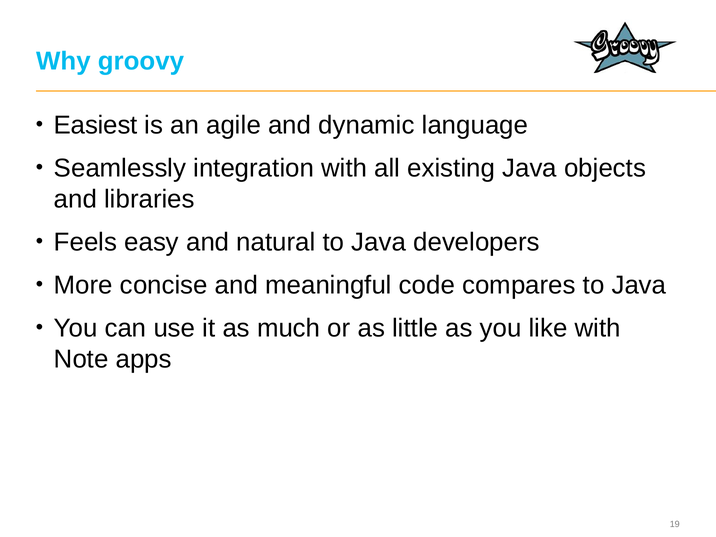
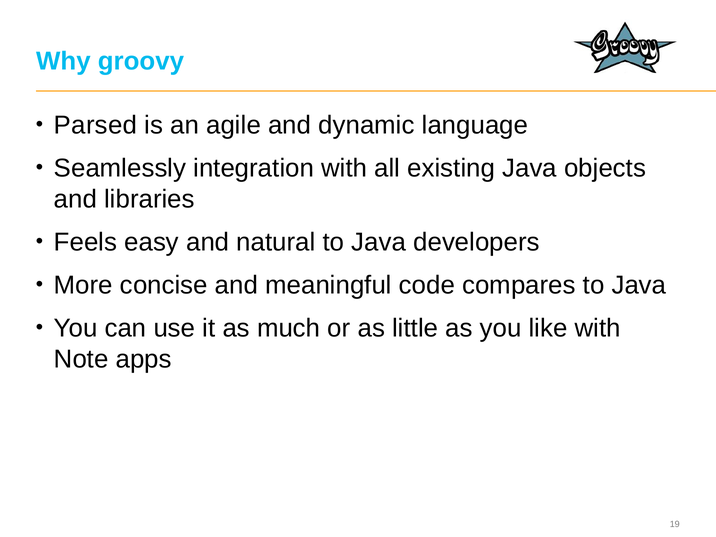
Easiest: Easiest -> Parsed (95, 125)
